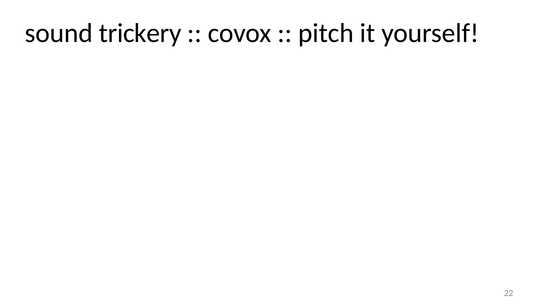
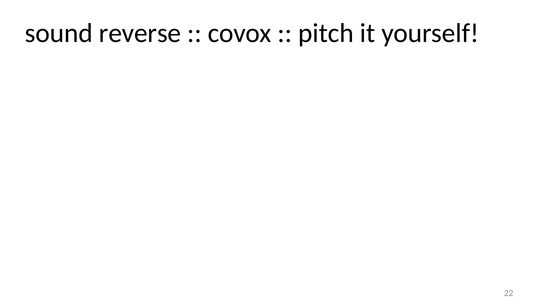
trickery: trickery -> reverse (140, 33)
